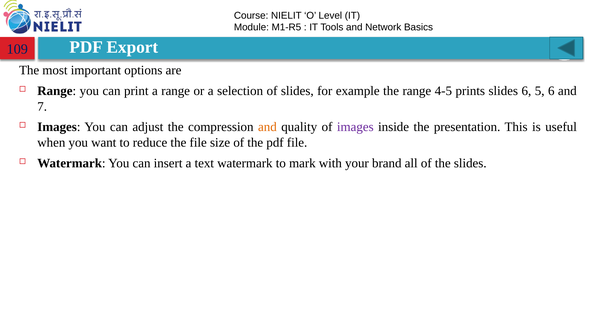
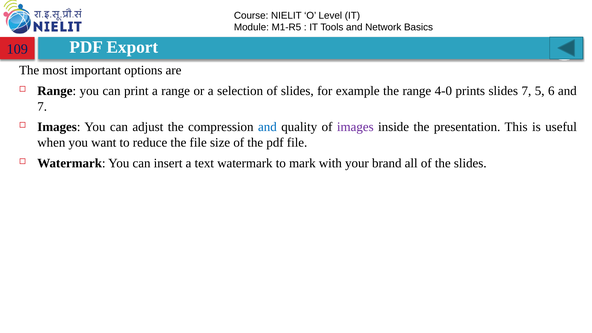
4-5: 4-5 -> 4-0 (443, 91)
slides 6: 6 -> 7 (526, 91)
and colour: orange -> blue (267, 127)
